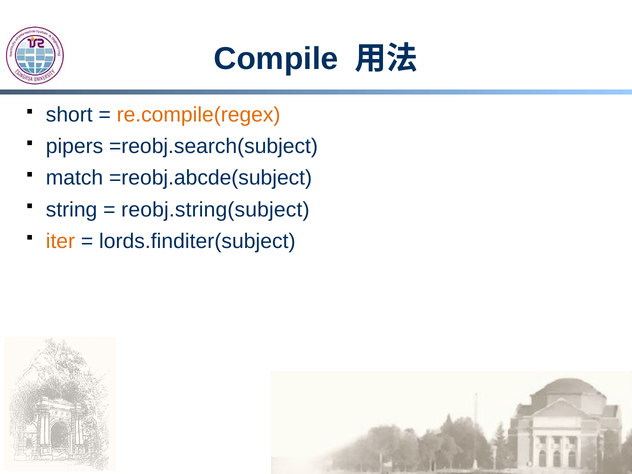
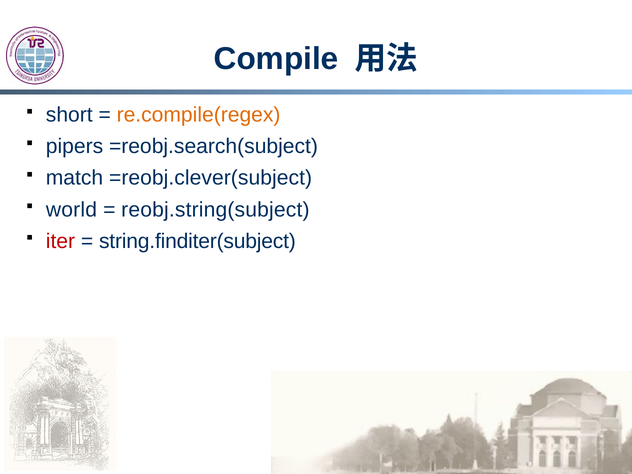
=reobj.abcde(subject: =reobj.abcde(subject -> =reobj.clever(subject (211, 178)
string: string -> world (71, 210)
iter colour: orange -> red (60, 241)
lords.finditer(subject: lords.finditer(subject -> string.finditer(subject (197, 241)
